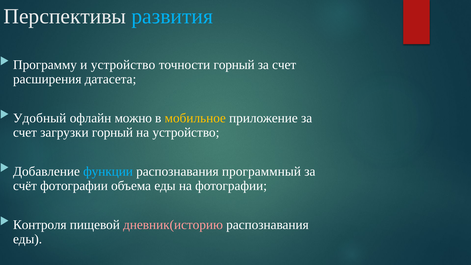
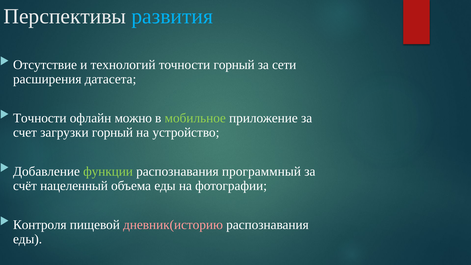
Программу: Программу -> Отсутствие (45, 65)
и устройство: устройство -> технологий (123, 65)
счет: счет -> сети (284, 65)
Удобный: Удобный -> Точности (40, 118)
мобильное colour: yellow -> light green (195, 118)
функции colour: light blue -> light green (108, 171)
счёт фотографии: фотографии -> нацеленный (74, 186)
